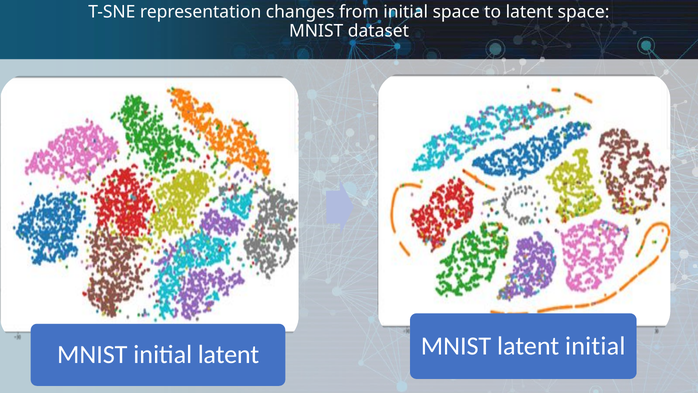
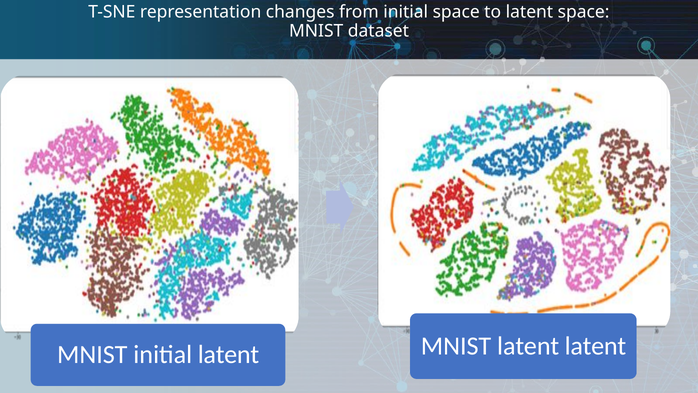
latent initial: initial -> latent (595, 346)
